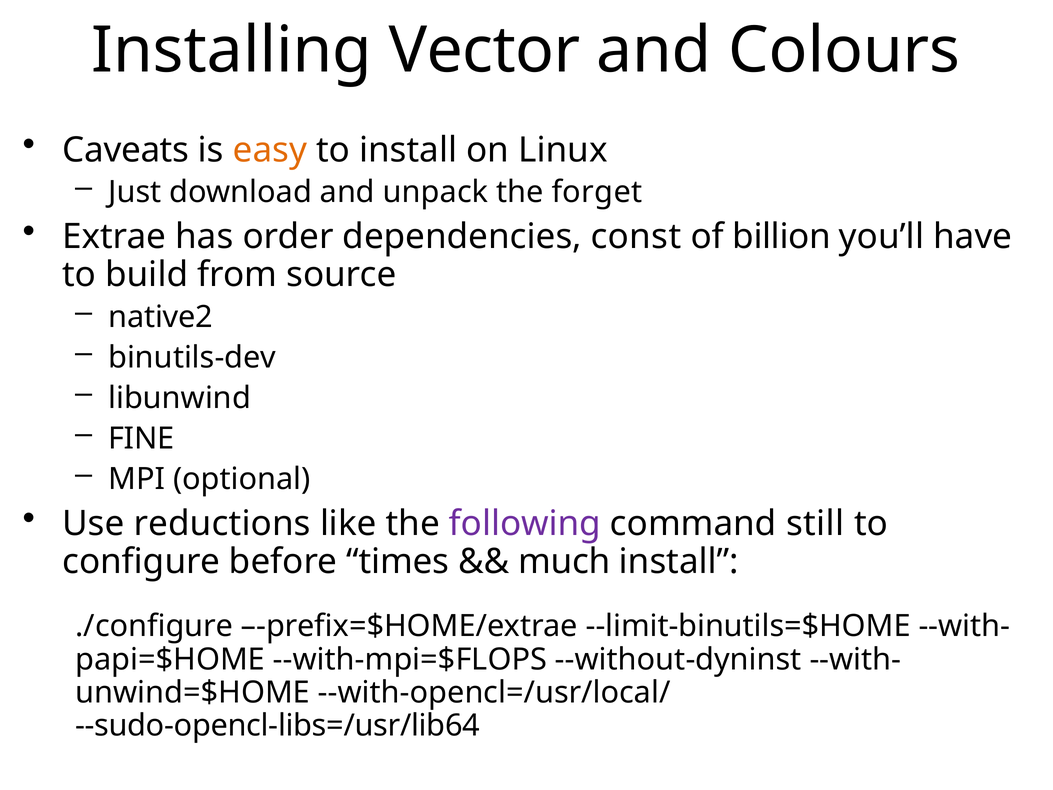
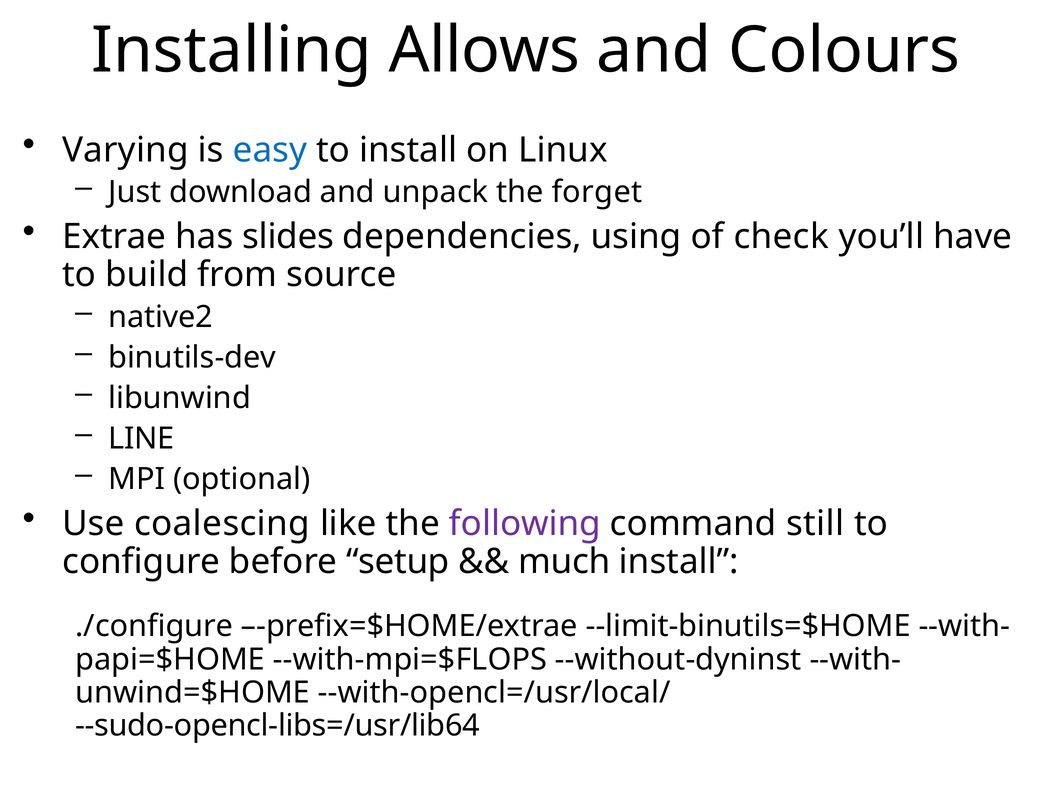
Vector: Vector -> Allows (484, 51)
Caveats: Caveats -> Varying (125, 150)
easy colour: orange -> blue (270, 150)
order: order -> slides (288, 237)
const: const -> using (636, 237)
billion: billion -> check (781, 237)
FINE: FINE -> LINE (141, 439)
reductions: reductions -> coalescing (222, 524)
times: times -> setup (398, 562)
